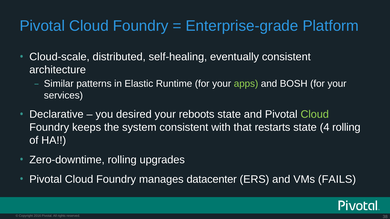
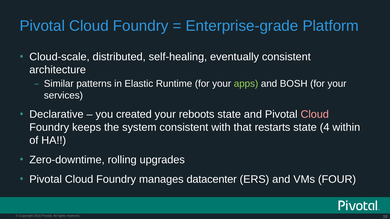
desired: desired -> created (134, 115)
Cloud colour: light green -> pink (315, 115)
4 rolling: rolling -> within (346, 128)
FAILS: FAILS -> FOUR (337, 180)
